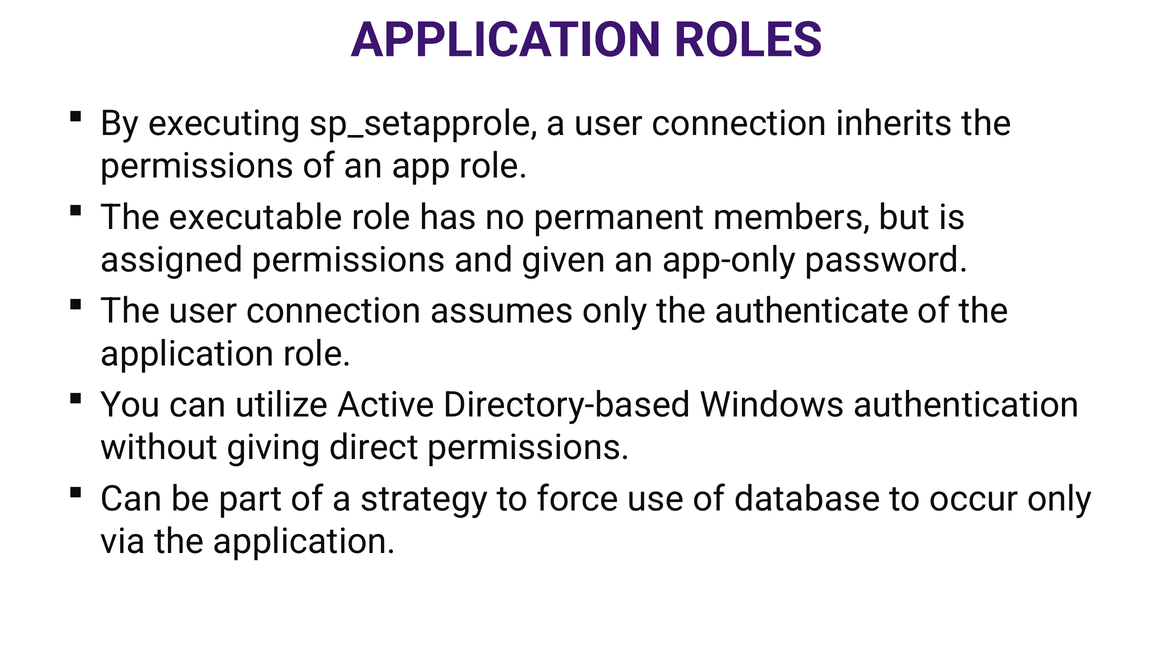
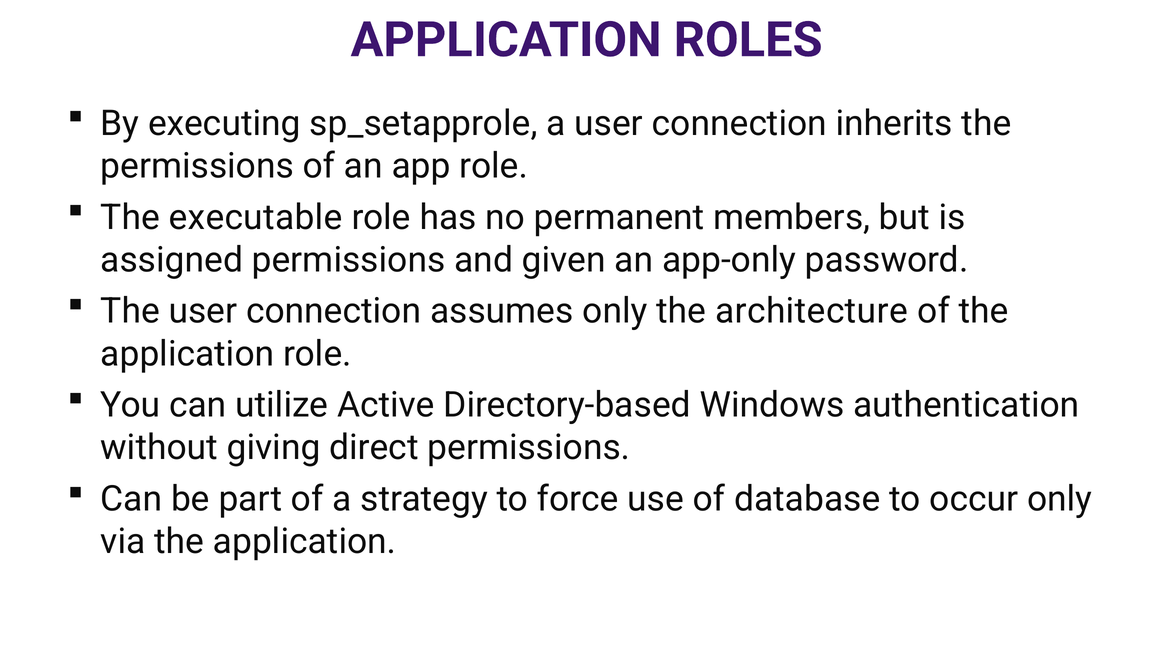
authenticate: authenticate -> architecture (812, 311)
